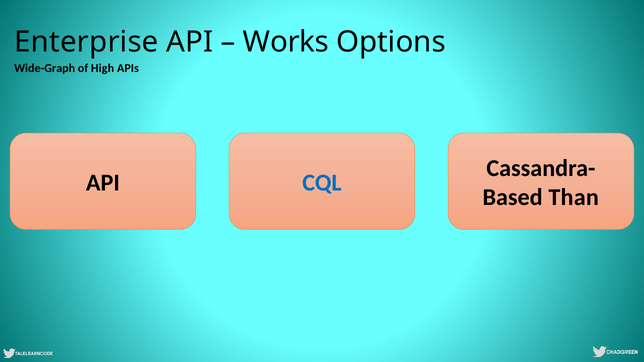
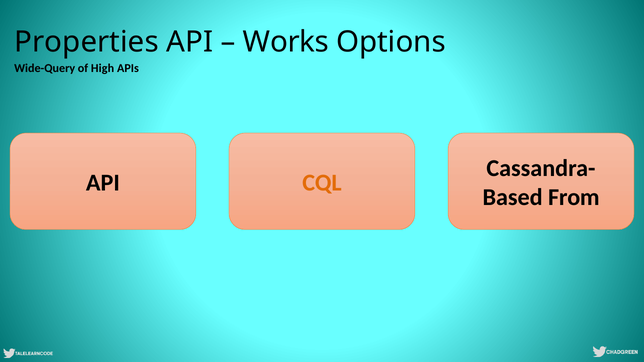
Enterprise: Enterprise -> Properties (86, 42)
Wide-Graph: Wide-Graph -> Wide-Query (45, 68)
CQL colour: blue -> orange (322, 183)
Than: Than -> From (574, 198)
